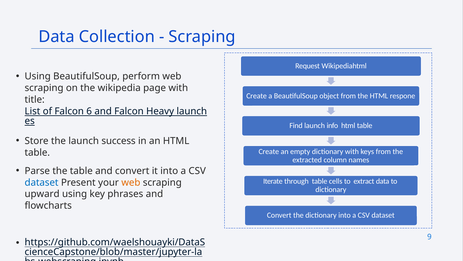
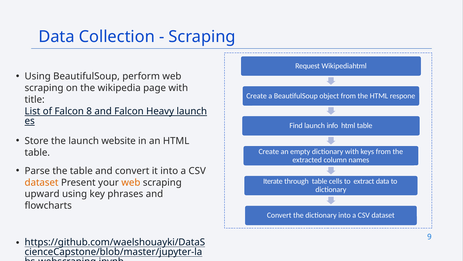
6: 6 -> 8 (89, 111)
success: success -> website (119, 141)
dataset colour: blue -> orange (42, 182)
